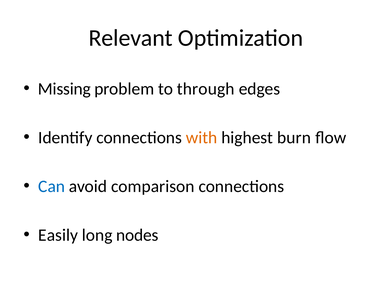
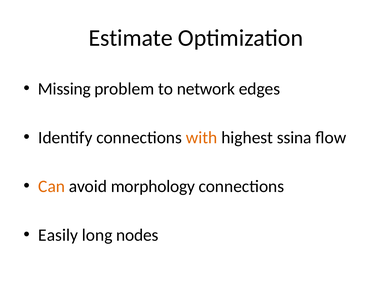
Relevant: Relevant -> Estimate (131, 38)
through: through -> network (206, 89)
burn: burn -> ssina (294, 138)
Can colour: blue -> orange (52, 186)
comparison: comparison -> morphology (153, 186)
